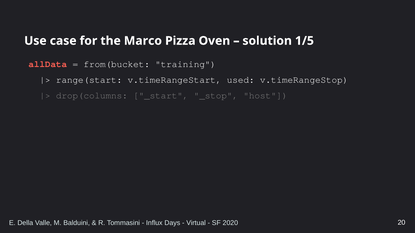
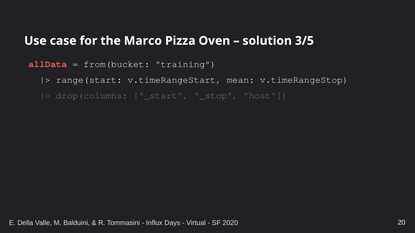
1/5: 1/5 -> 3/5 (304, 41)
used: used -> mean (241, 80)
